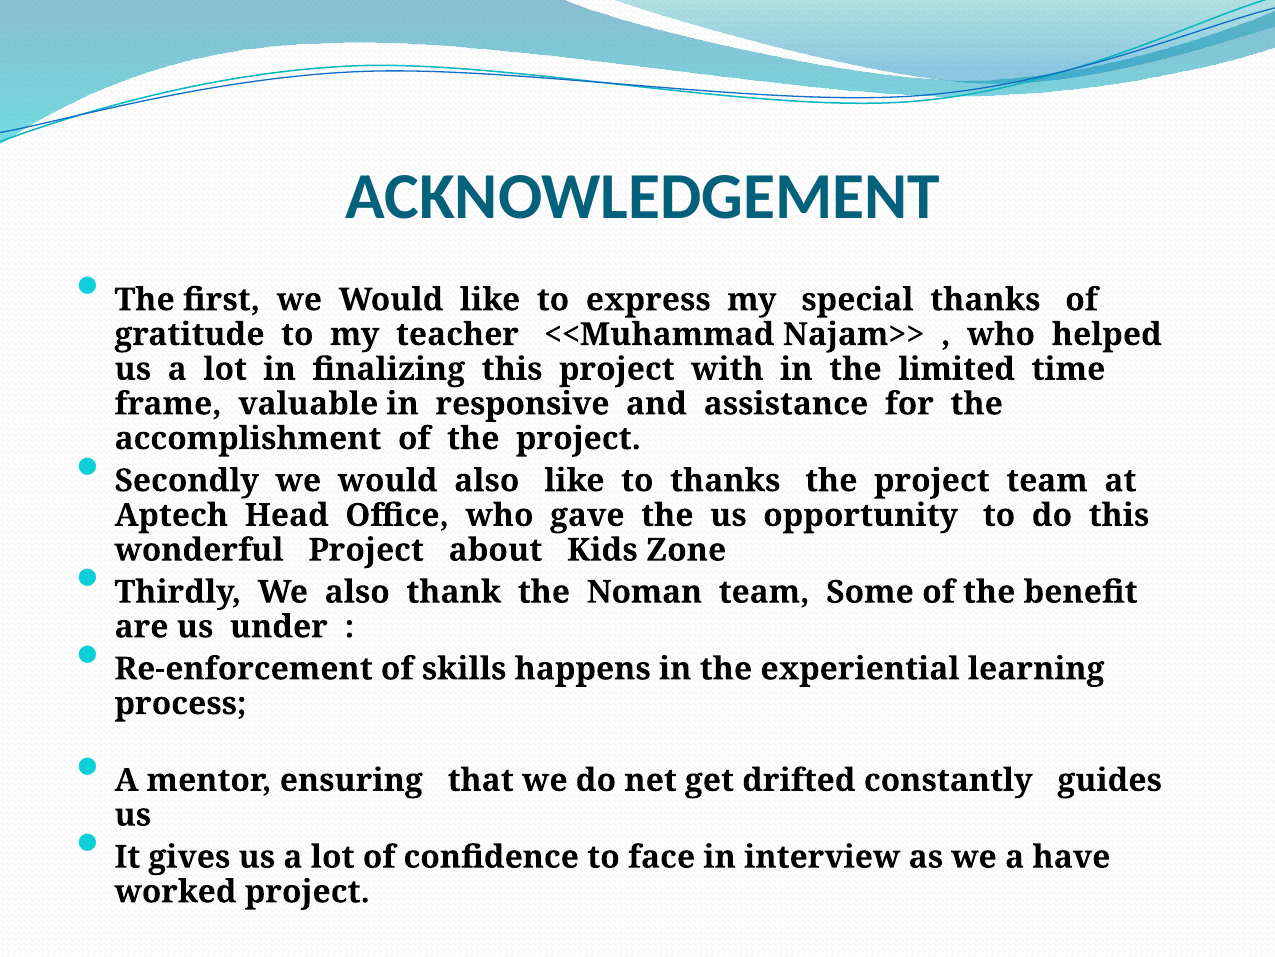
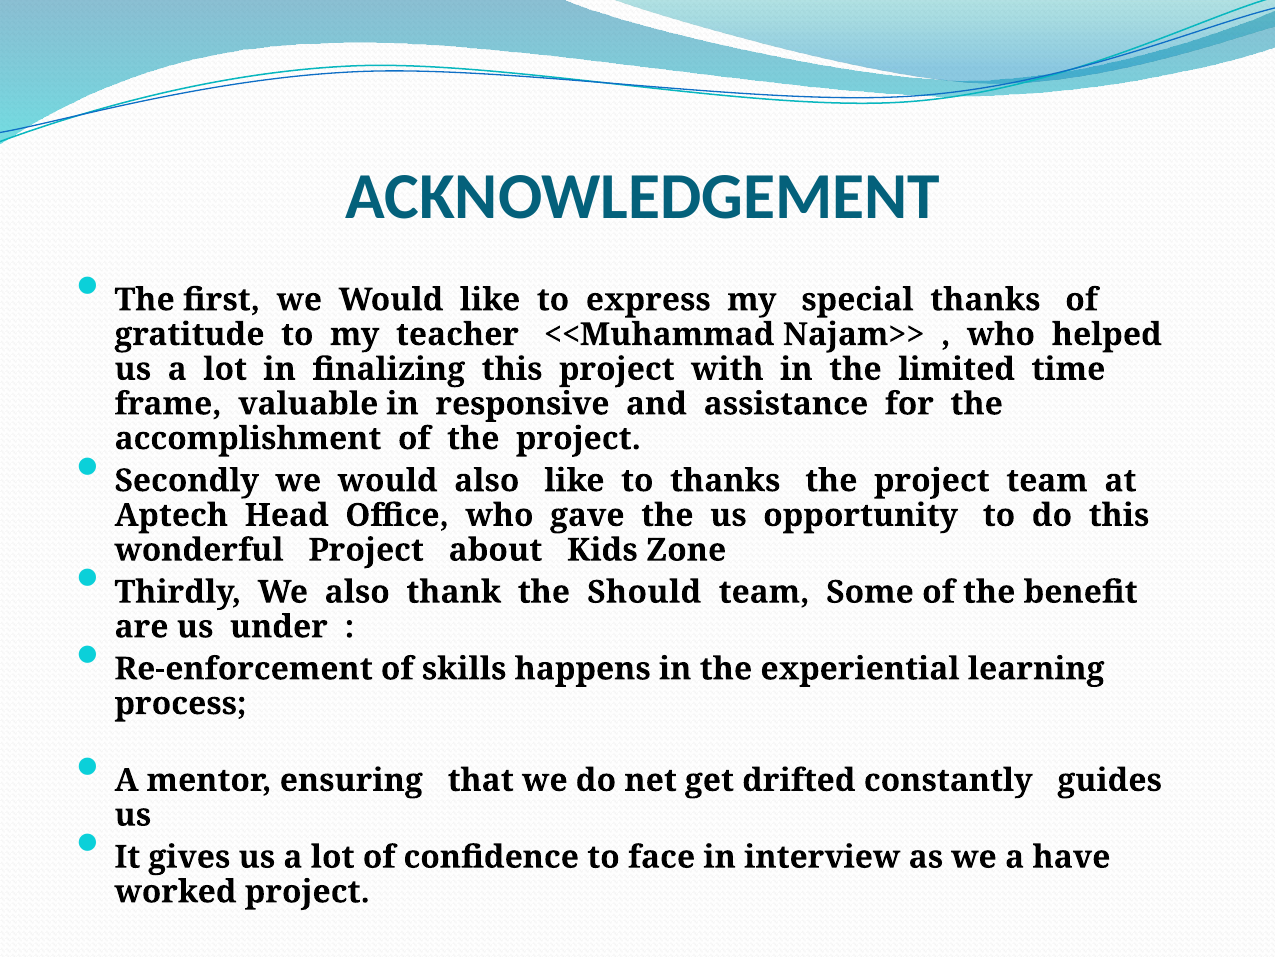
Noman: Noman -> Should (644, 592)
